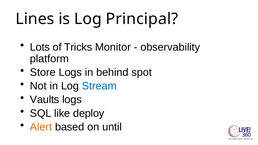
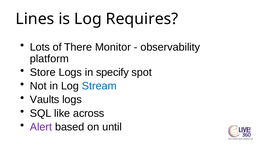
Principal: Principal -> Requires (142, 19)
Tricks: Tricks -> There (78, 47)
behind: behind -> specify (112, 72)
deploy: deploy -> across (89, 113)
Alert colour: orange -> purple (41, 127)
